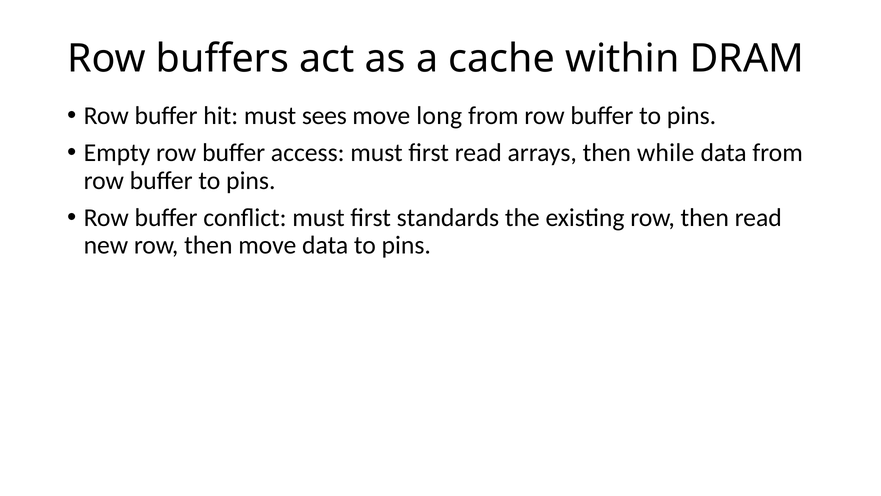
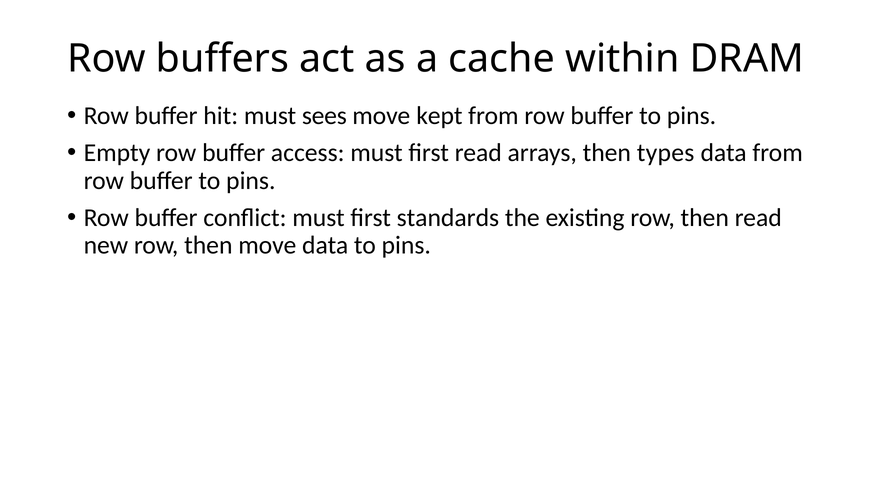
long: long -> kept (439, 116)
while: while -> types (666, 153)
